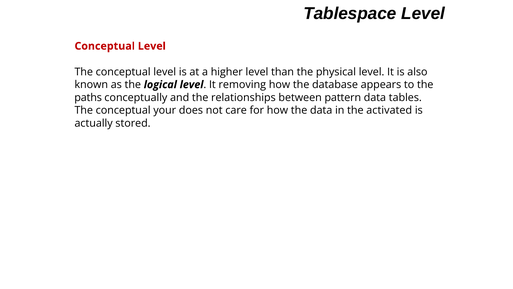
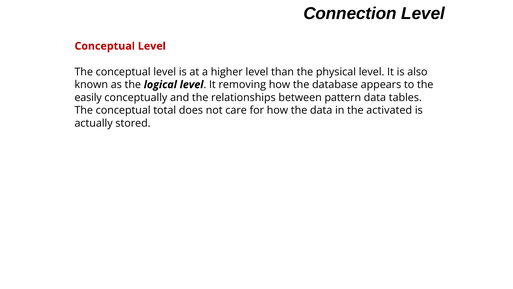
Tablespace: Tablespace -> Connection (350, 13)
paths: paths -> easily (88, 97)
your: your -> total (165, 110)
